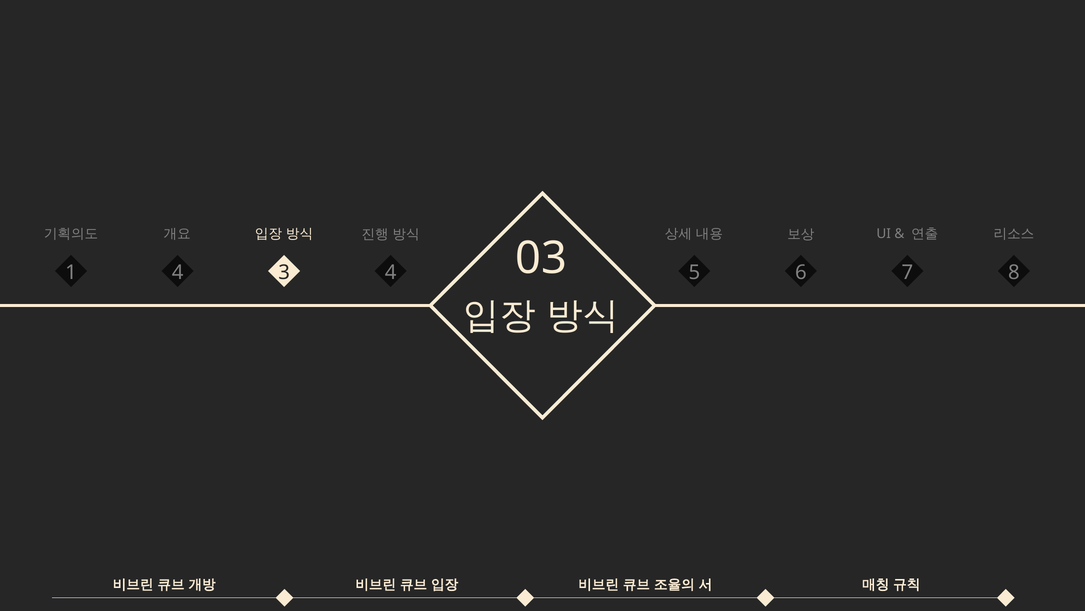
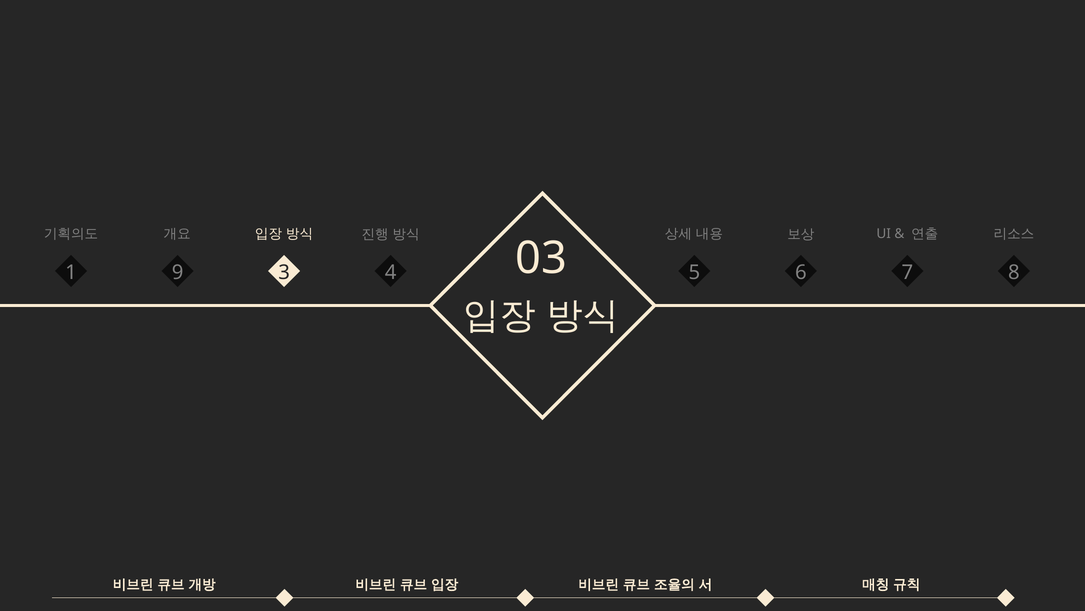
1 4: 4 -> 9 (178, 272)
